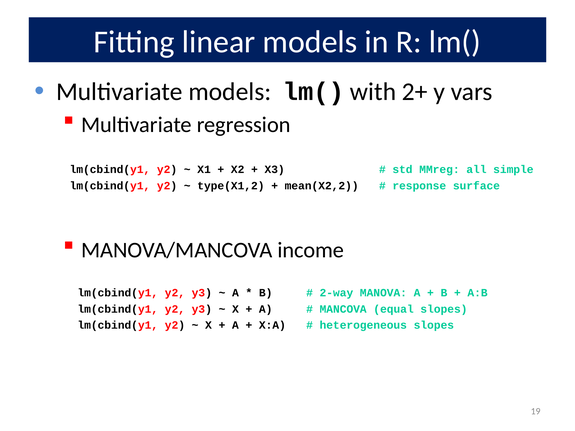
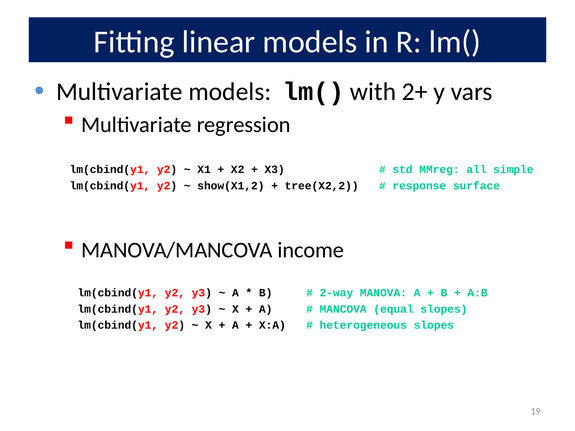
type(X1,2: type(X1,2 -> show(X1,2 (231, 186)
mean(X2,2: mean(X2,2 -> tree(X2,2 (322, 186)
